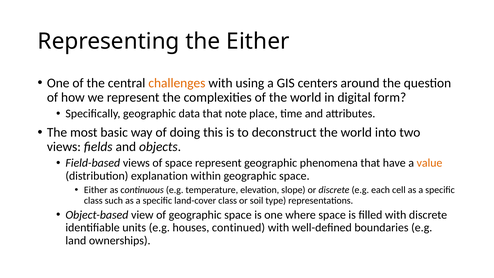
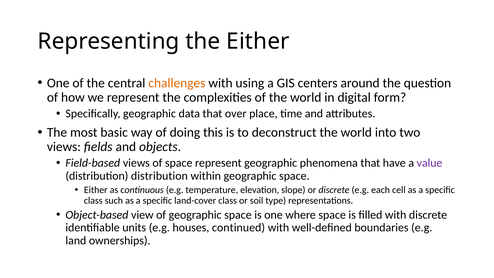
note: note -> over (236, 114)
value colour: orange -> purple (430, 163)
distribution explanation: explanation -> distribution (159, 176)
